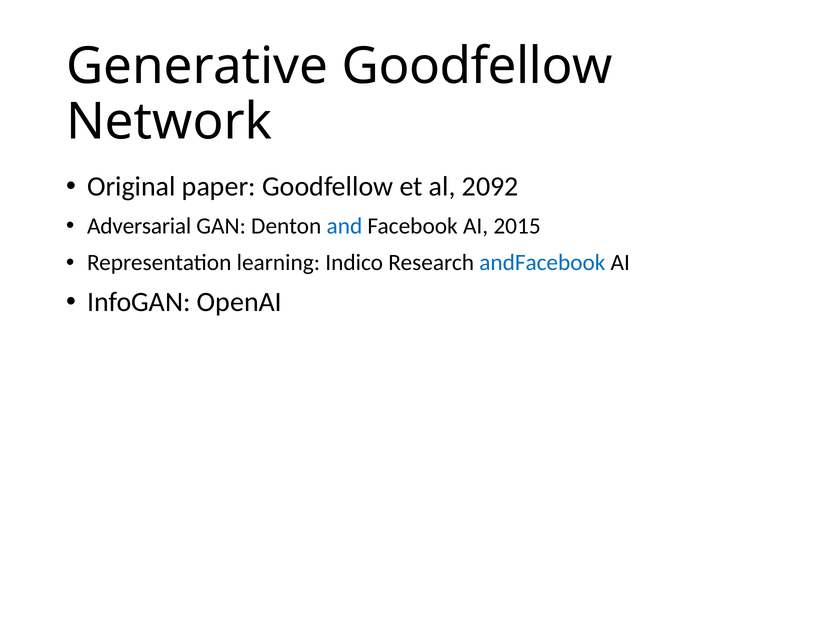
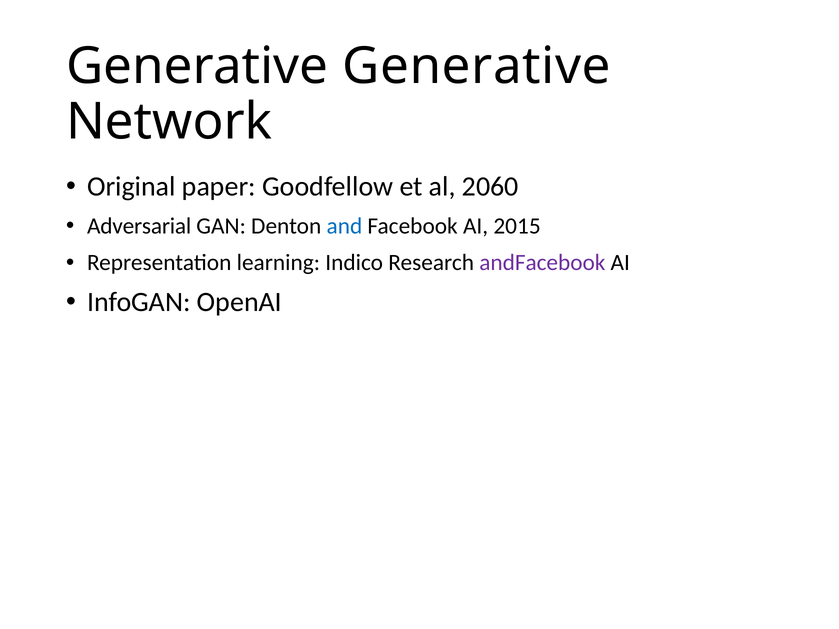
Generative Goodfellow: Goodfellow -> Generative (477, 66)
2092: 2092 -> 2060 (490, 187)
andFacebook colour: blue -> purple (542, 263)
